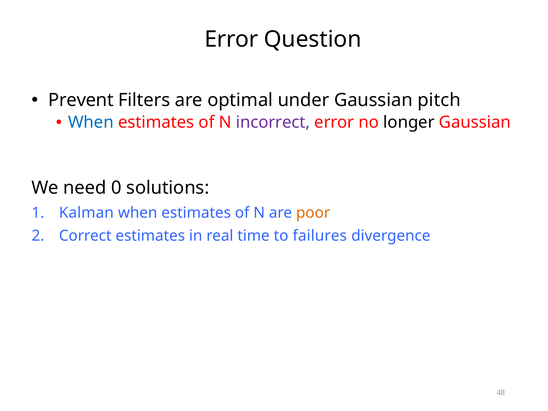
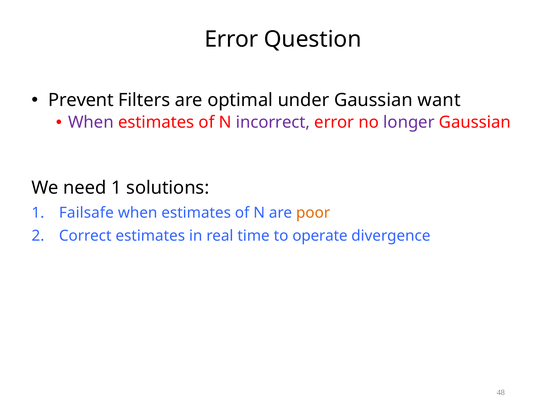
pitch: pitch -> want (439, 100)
When colour: blue -> purple (91, 122)
longer colour: black -> purple (409, 122)
need 0: 0 -> 1 (116, 188)
Kalman: Kalman -> Failsafe (86, 213)
failures: failures -> operate (320, 236)
